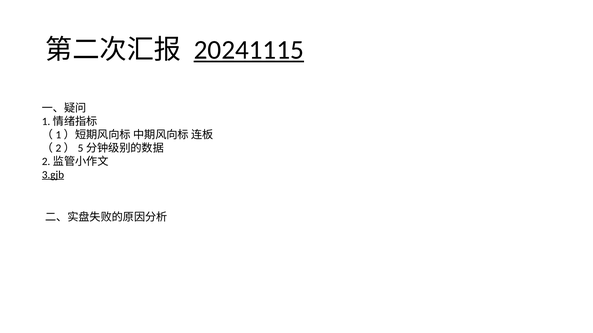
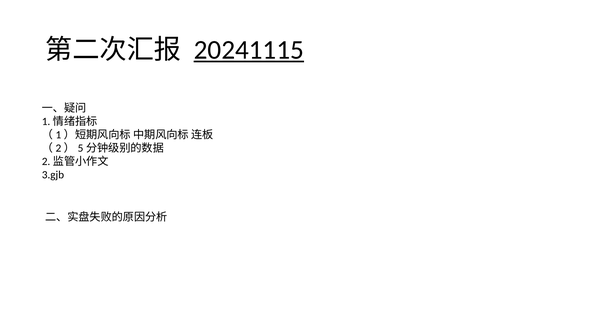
3.gjb underline: present -> none (53, 175)
